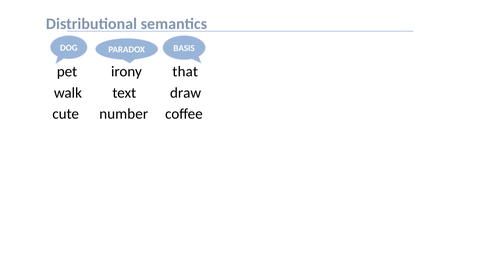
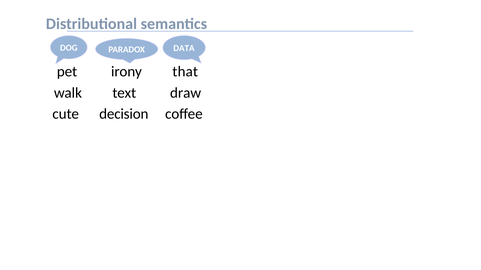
BASIS: BASIS -> DATA (184, 48)
number: number -> decision (124, 114)
